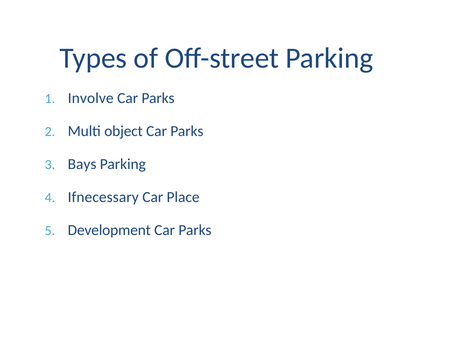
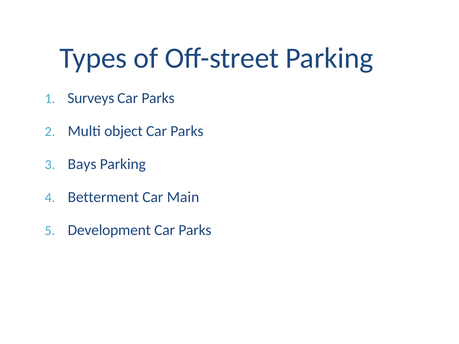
Involve: Involve -> Surveys (91, 98)
Ifnecessary: Ifnecessary -> Betterment (103, 197)
Place: Place -> Main (183, 197)
